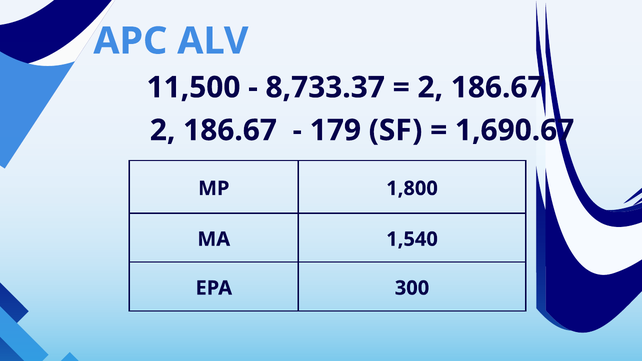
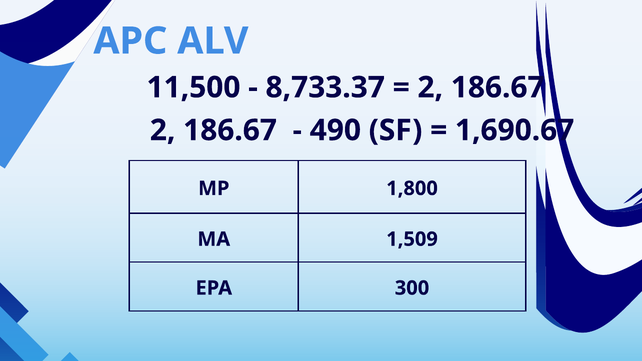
179: 179 -> 490 (335, 130)
1,540: 1,540 -> 1,509 (412, 239)
